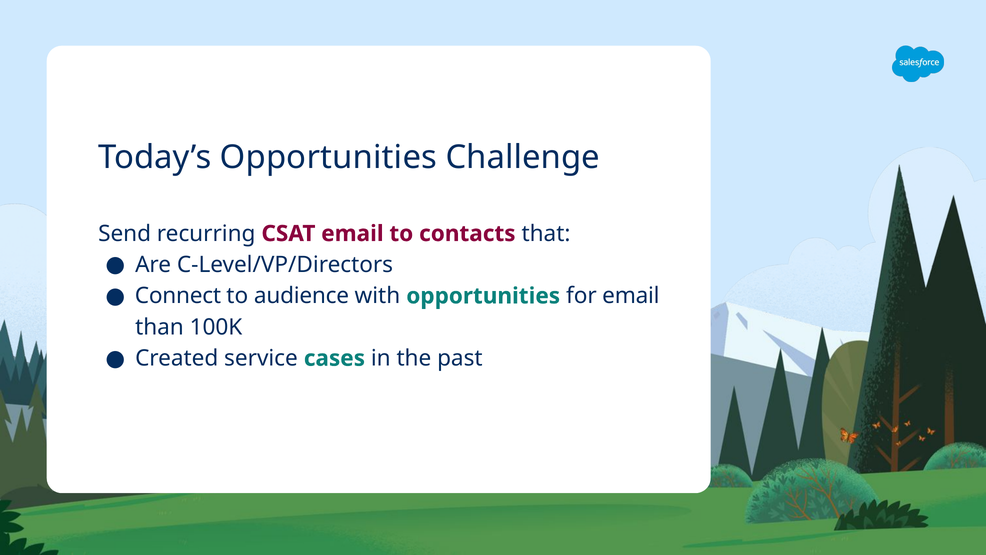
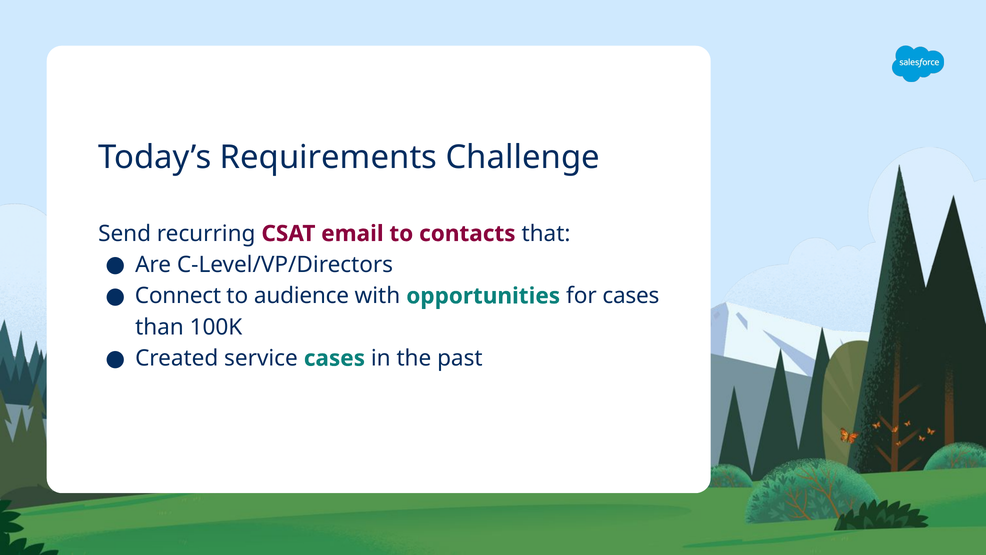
Today’s Opportunities: Opportunities -> Requirements (329, 157)
for email: email -> cases (631, 296)
